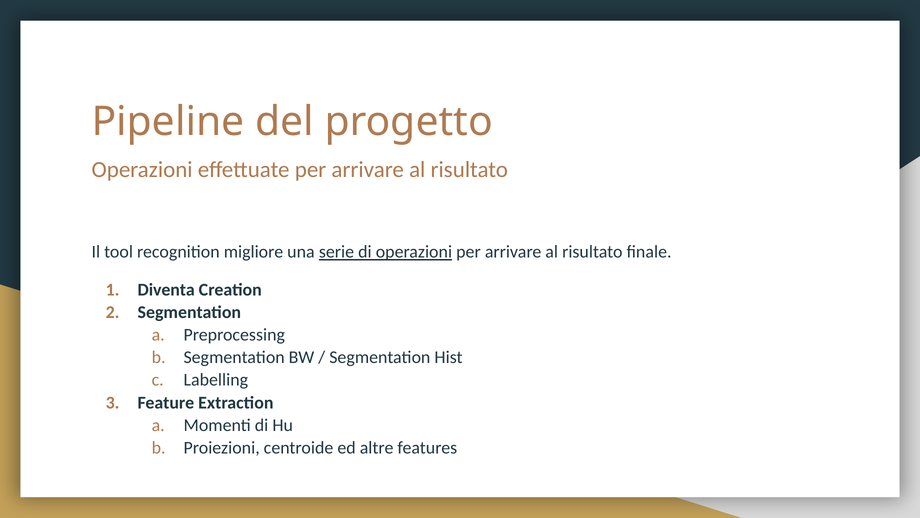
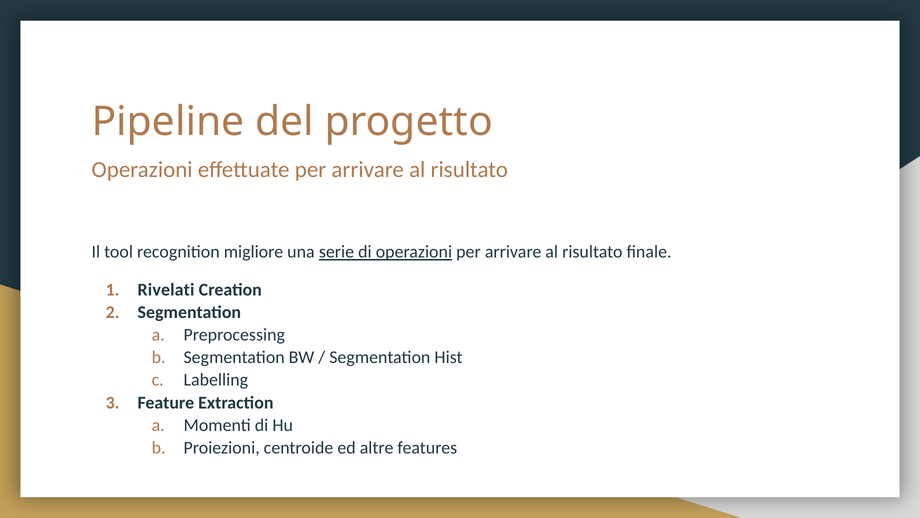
Diventa: Diventa -> Rivelati (166, 290)
